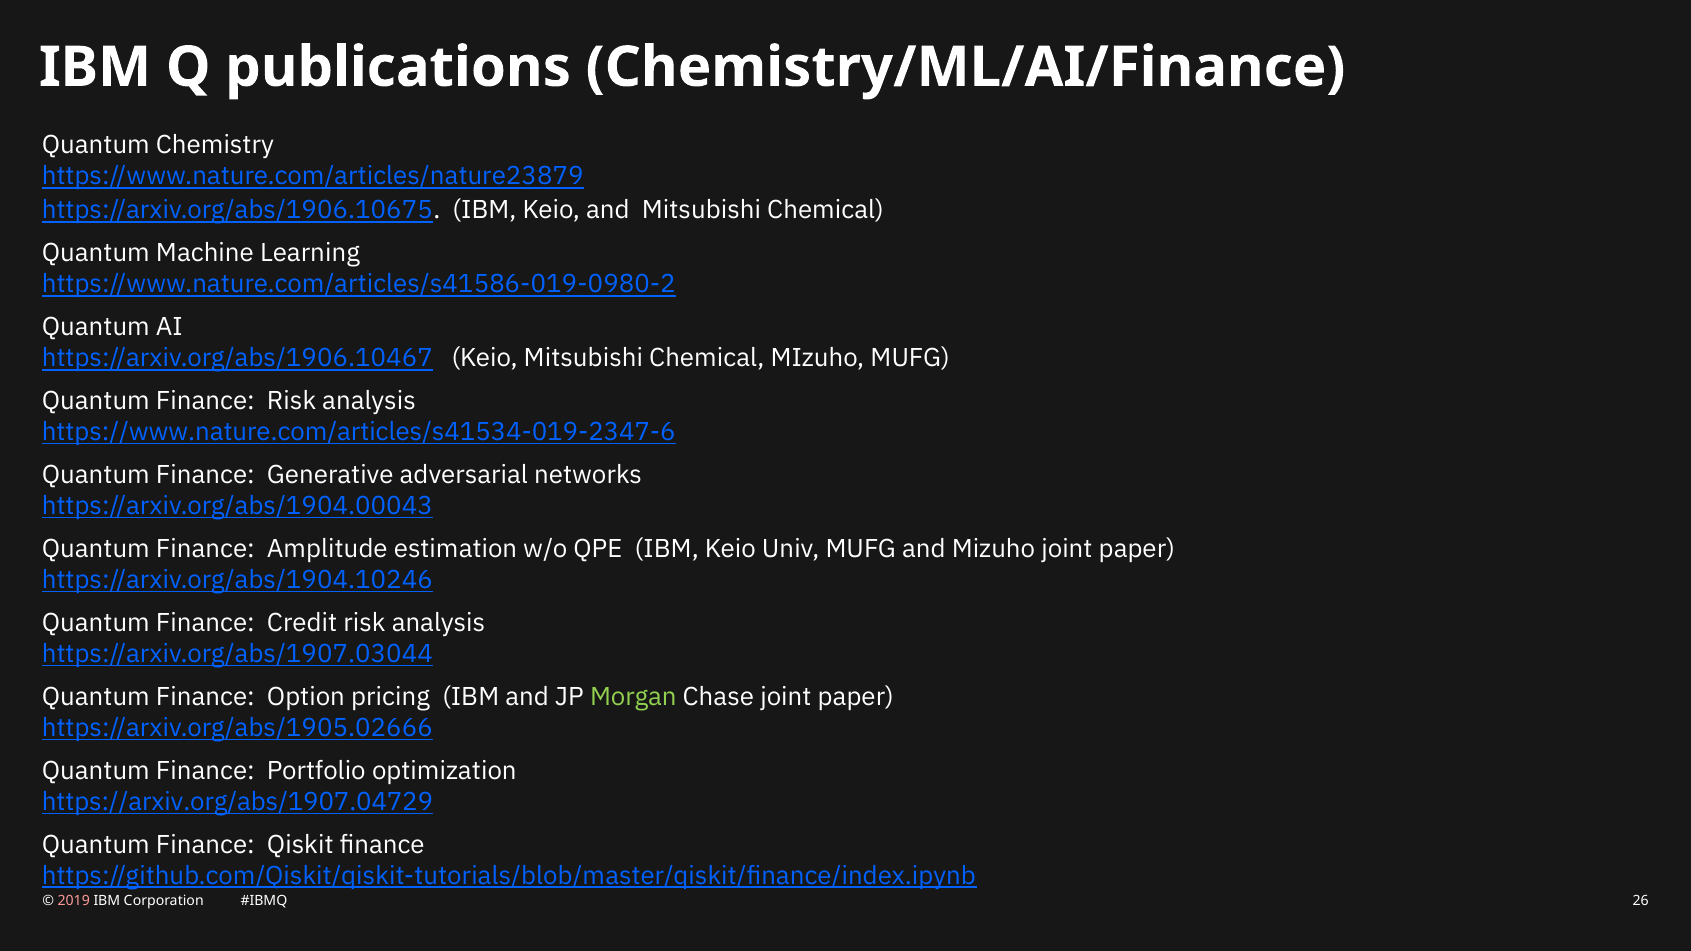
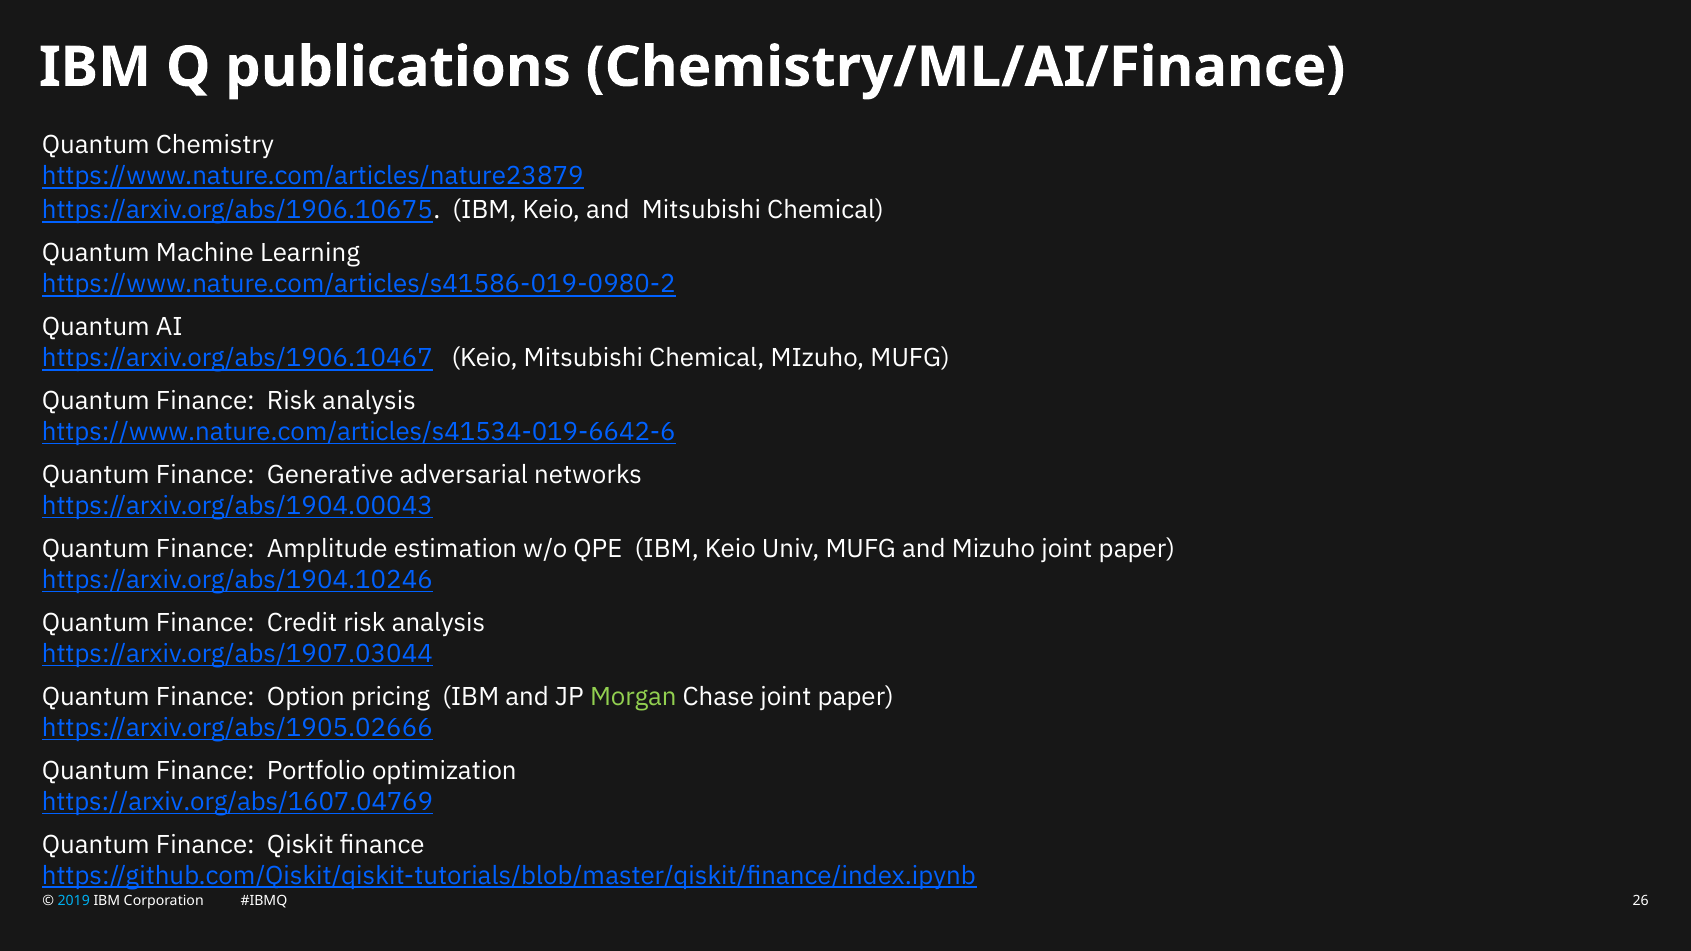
https://www.nature.com/articles/s41534-019-2347-6: https://www.nature.com/articles/s41534-019-2347-6 -> https://www.nature.com/articles/s41534-019-6642-6 (359, 432)
https://arxiv.org/abs/1907.04729: https://arxiv.org/abs/1907.04729 -> https://arxiv.org/abs/1607.04769 (237, 802)
2019 colour: pink -> light blue (74, 901)
